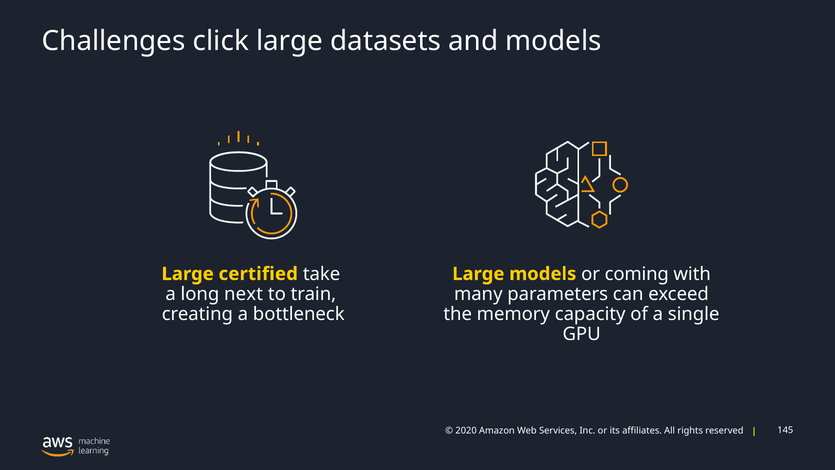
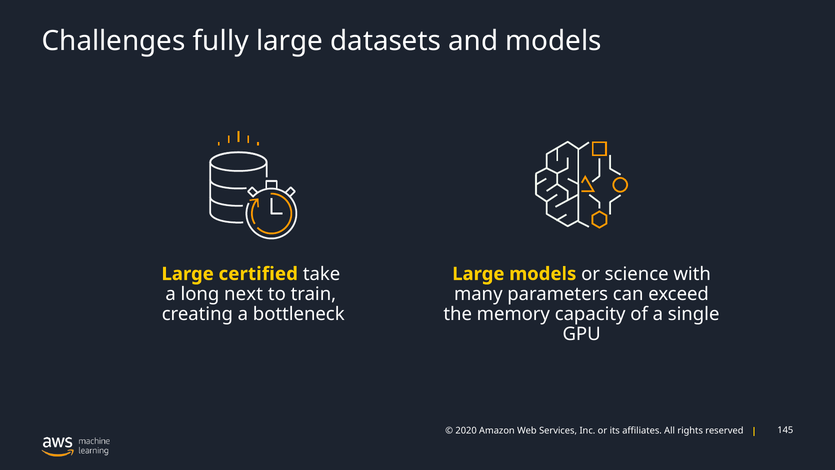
click: click -> fully (221, 41)
coming: coming -> science (637, 274)
